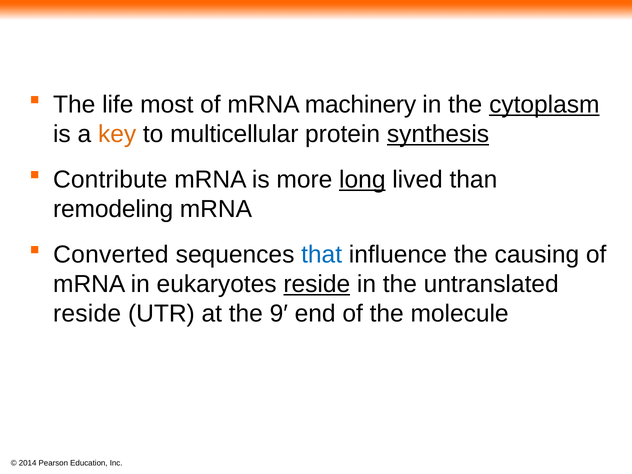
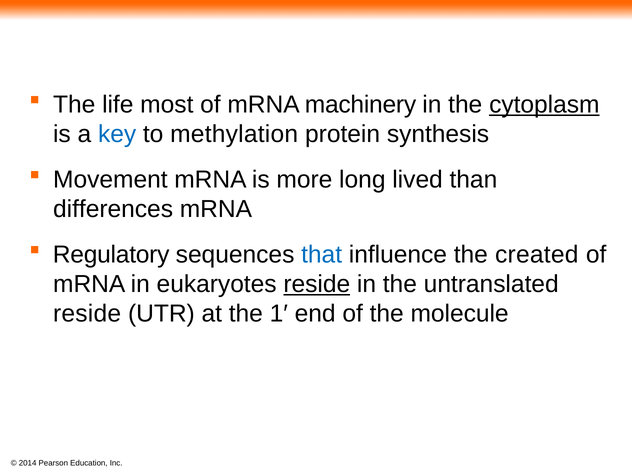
key colour: orange -> blue (117, 134)
multicellular: multicellular -> methylation (234, 134)
synthesis underline: present -> none (438, 134)
Contribute: Contribute -> Movement (110, 179)
long underline: present -> none (362, 179)
remodeling: remodeling -> differences (113, 209)
Converted: Converted -> Regulatory (111, 254)
causing: causing -> created (537, 254)
9′: 9′ -> 1′ (279, 314)
